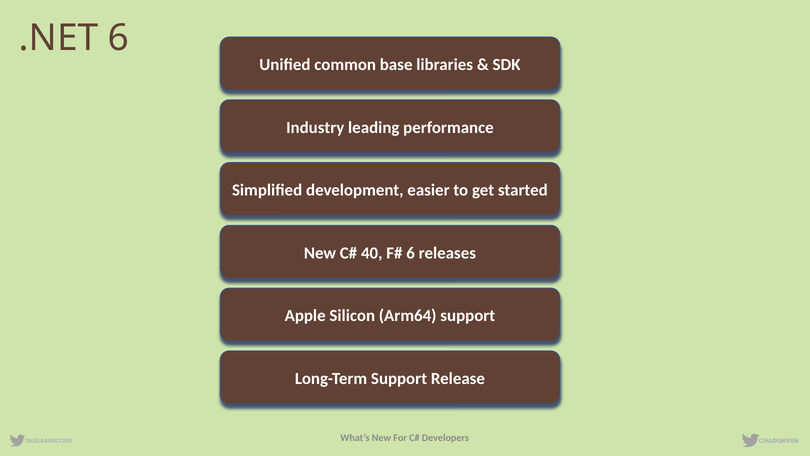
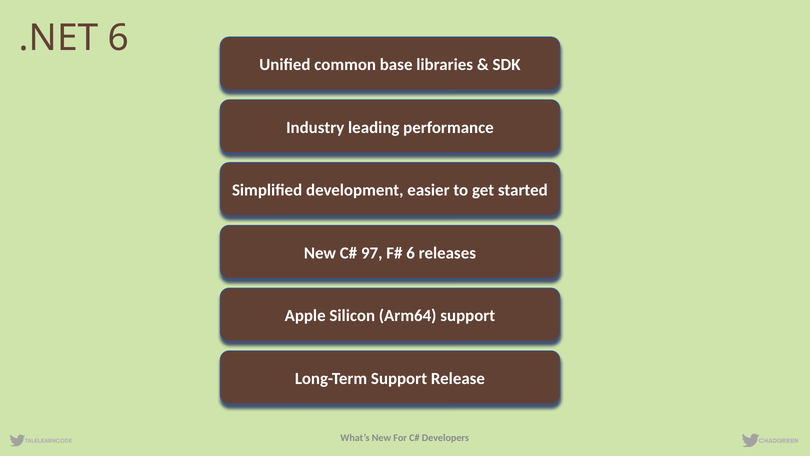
40: 40 -> 97 (372, 253)
